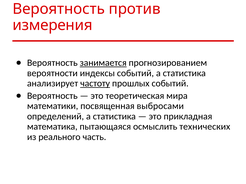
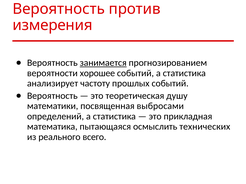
индексы: индексы -> хорошее (97, 73)
частоту underline: present -> none (95, 84)
мира: мира -> душу (177, 96)
часть: часть -> всего (94, 137)
